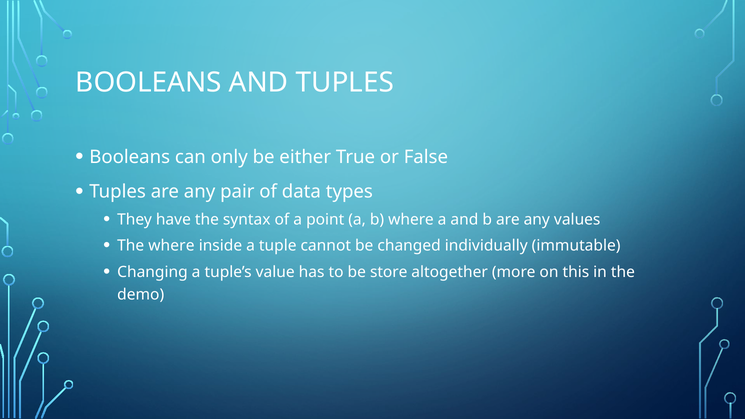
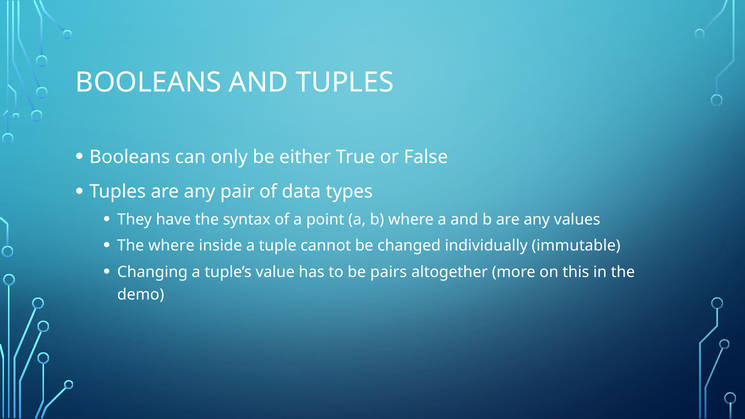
store: store -> pairs (389, 272)
